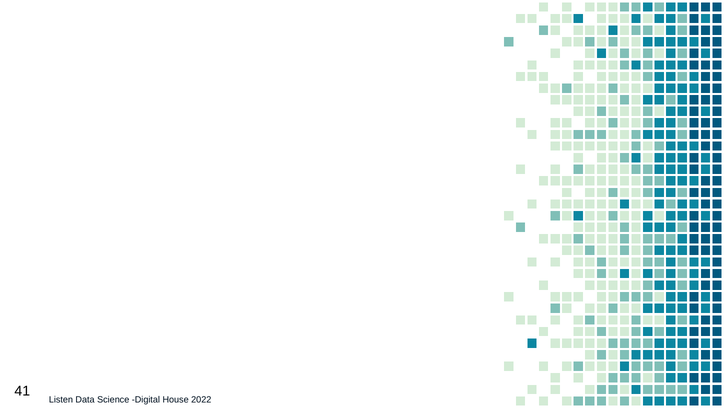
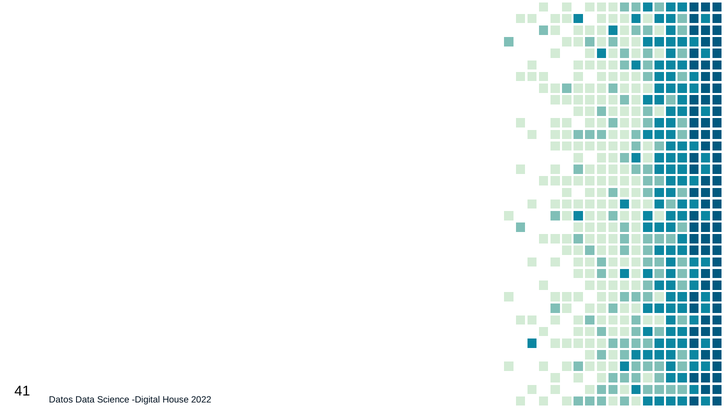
Listen: Listen -> Datos (61, 399)
